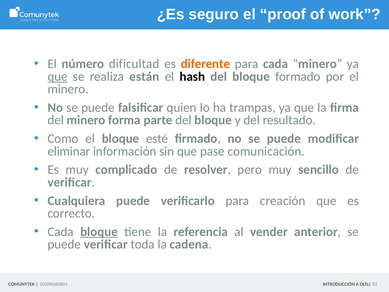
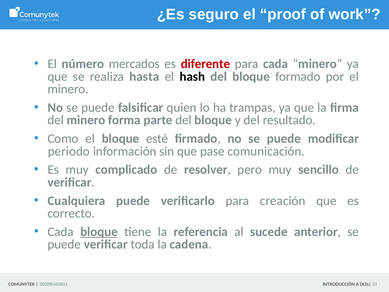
dificultad: dificultad -> mercados (134, 64)
diferente colour: orange -> red (205, 64)
que underline: present -> none (58, 76)
están: están -> hasta (144, 76)
eliminar: eliminar -> periodo (69, 151)
vender: vender -> sucede (269, 232)
